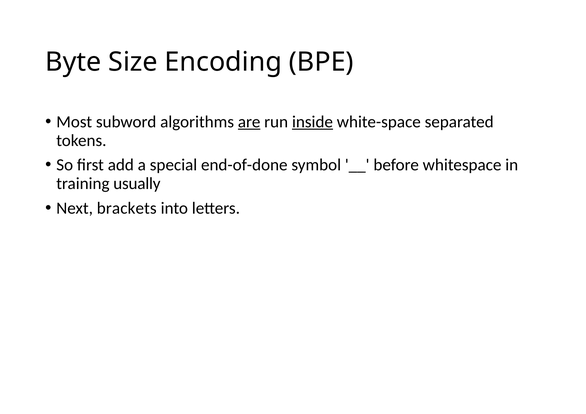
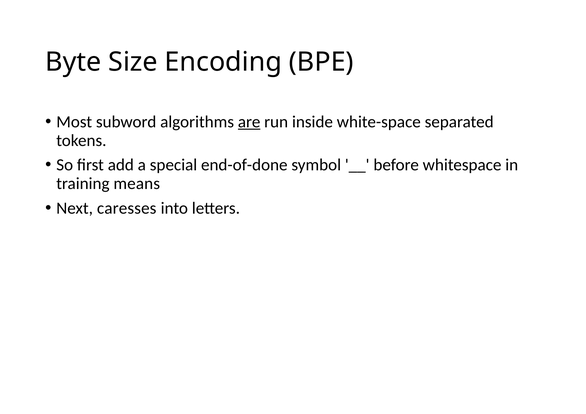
inside underline: present -> none (312, 122)
usually: usually -> means (137, 184)
brackets: brackets -> caresses (127, 208)
